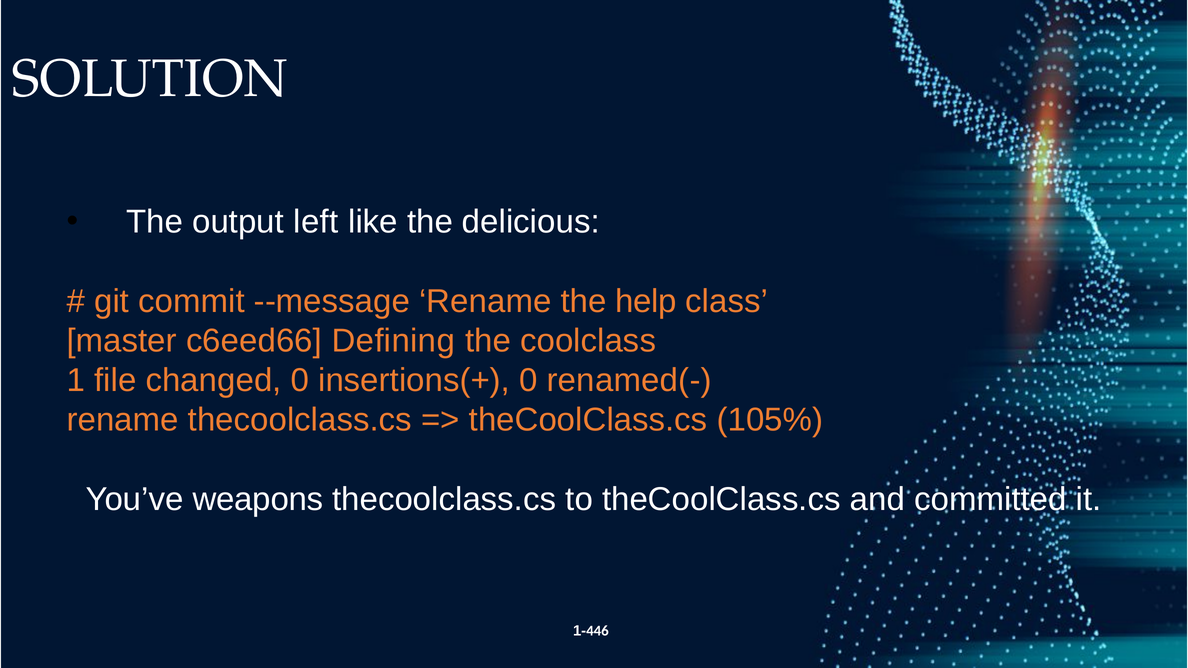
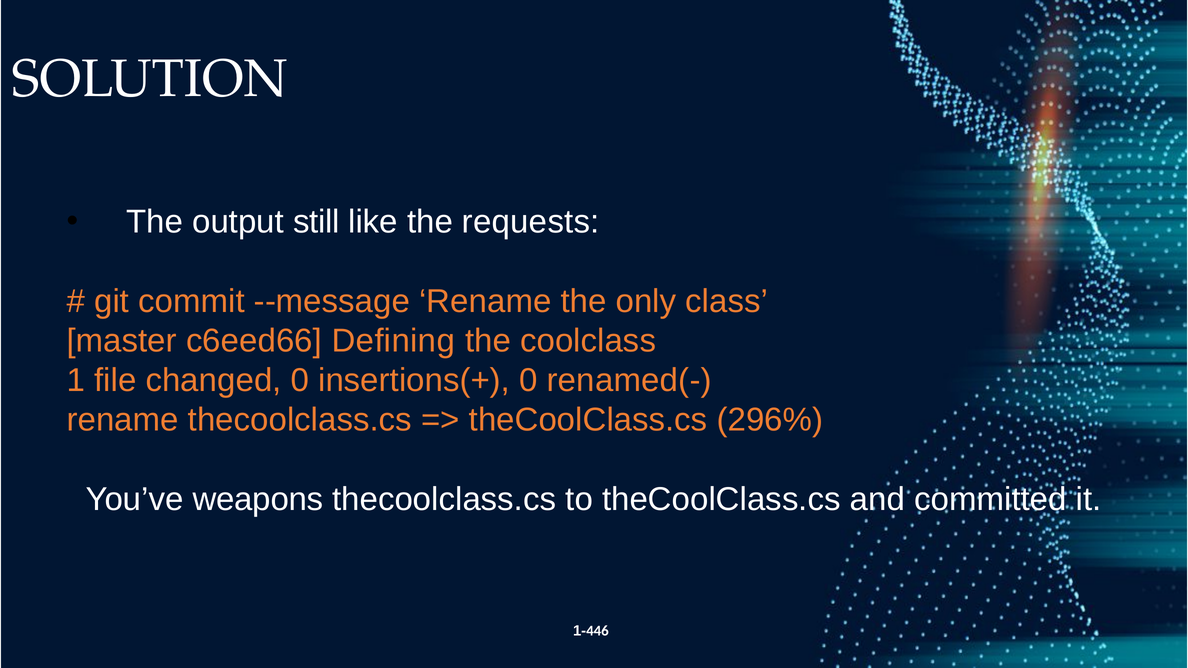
left: left -> still (316, 222)
delicious: delicious -> requests (531, 222)
help: help -> only (646, 301)
105%: 105% -> 296% (770, 420)
